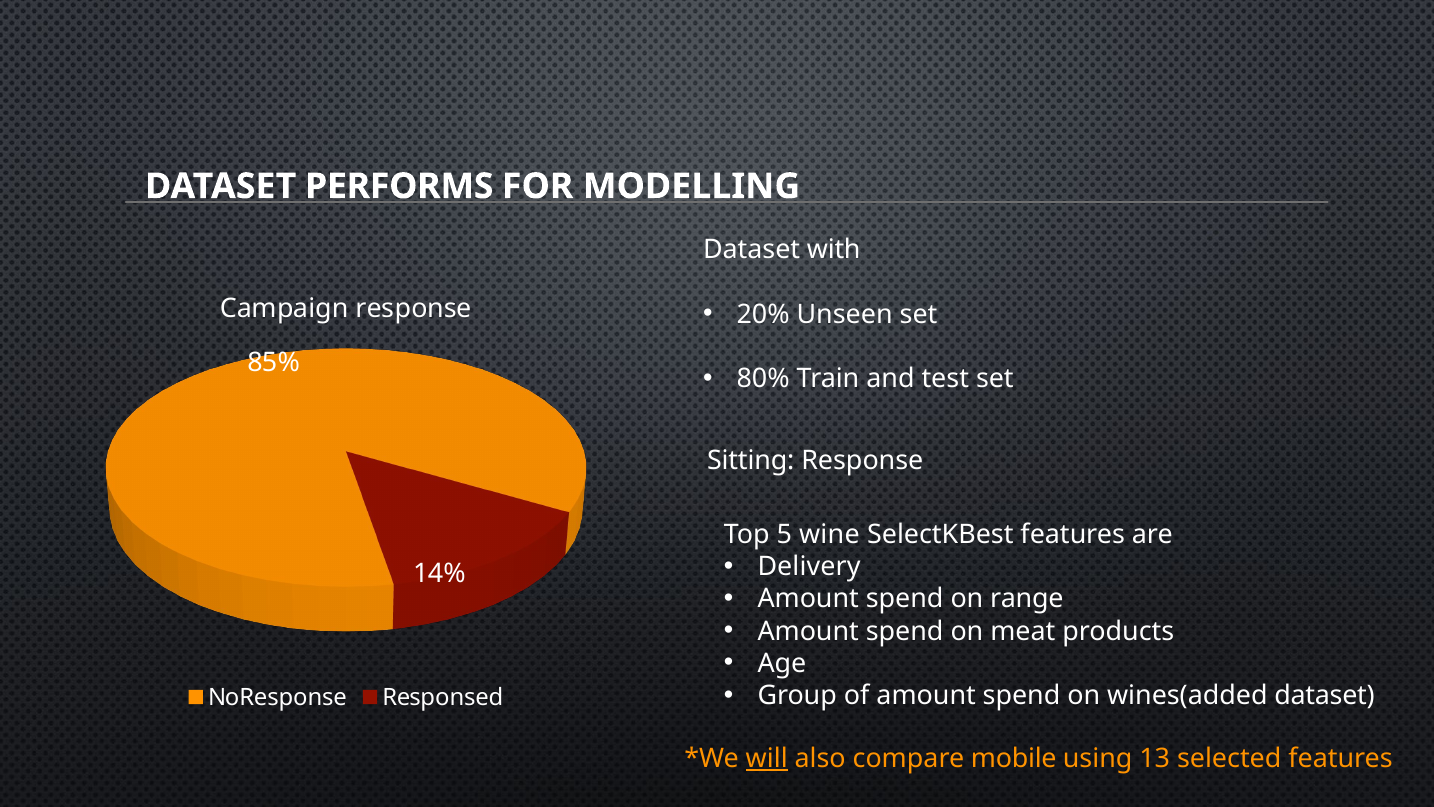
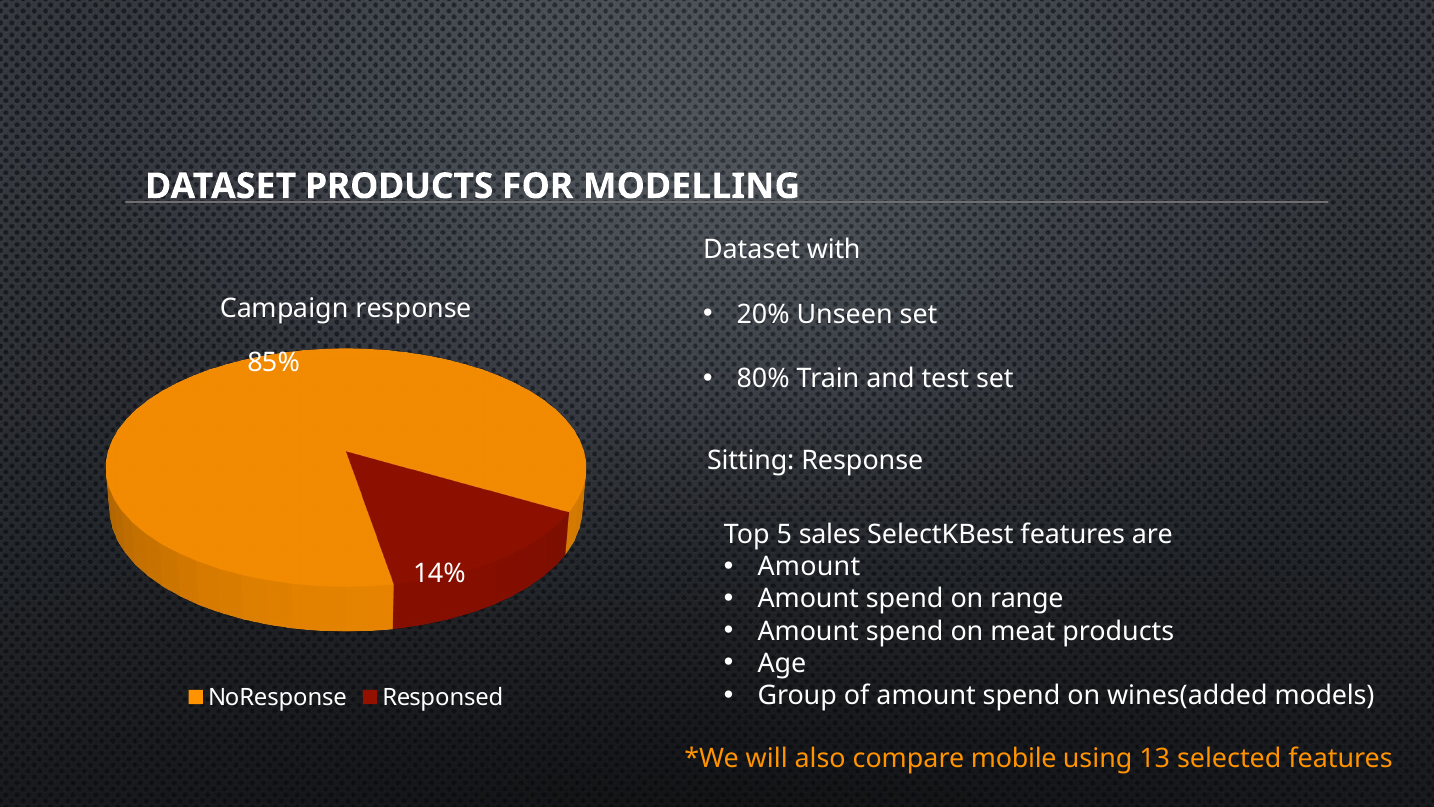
DATASET PERFORMS: PERFORMS -> PRODUCTS (399, 186)
wine: wine -> sales (830, 534)
Delivery: Delivery -> Amount (809, 566)
wines(added dataset: dataset -> models (1325, 695)
will underline: present -> none (767, 758)
